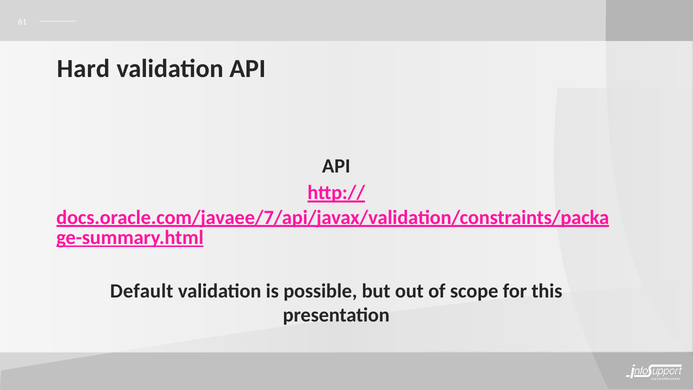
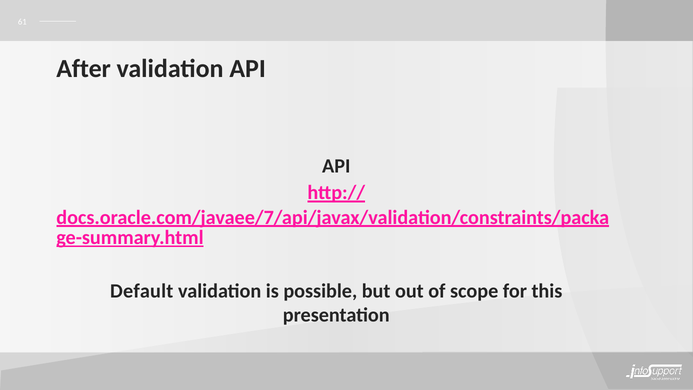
Hard: Hard -> After (84, 69)
